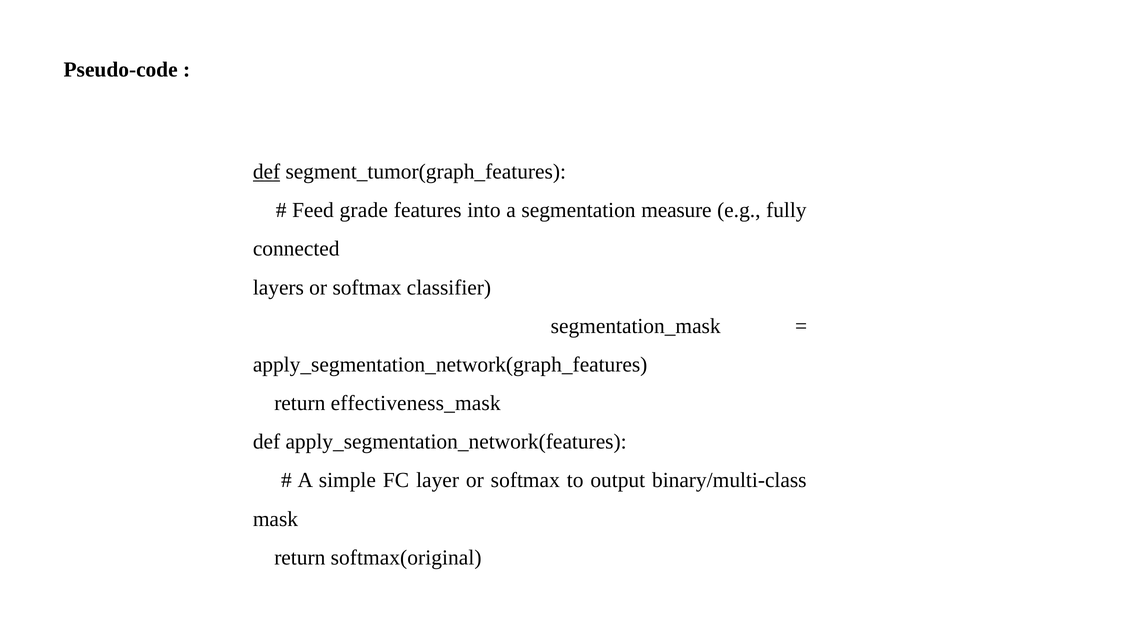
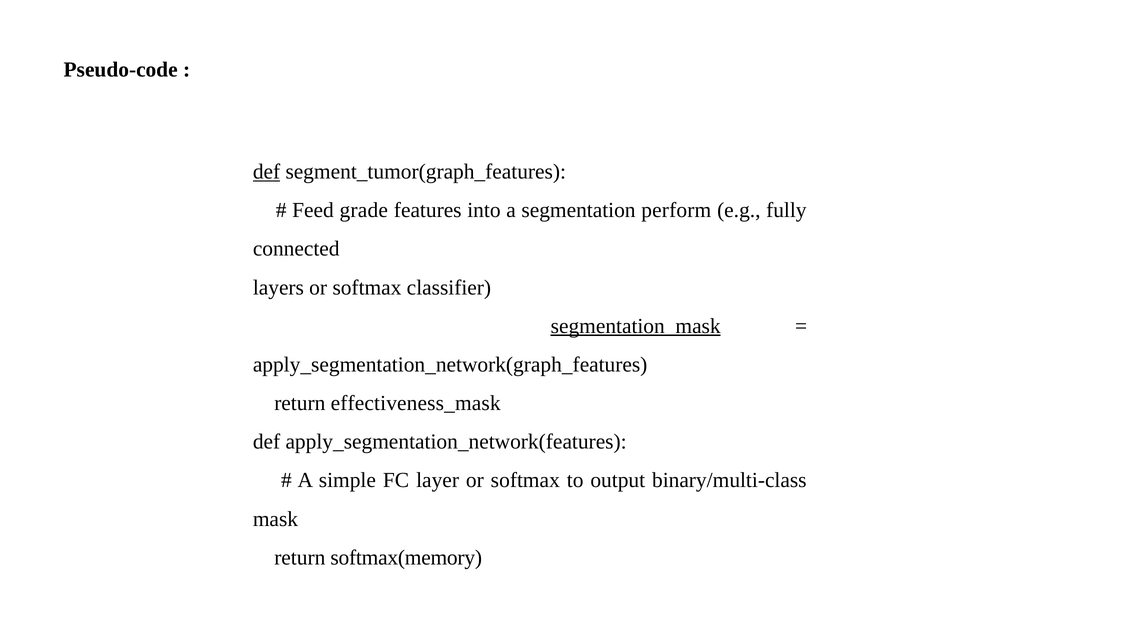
measure: measure -> perform (676, 210)
segmentation_mask underline: none -> present (636, 326)
softmax(original: softmax(original -> softmax(memory (406, 557)
